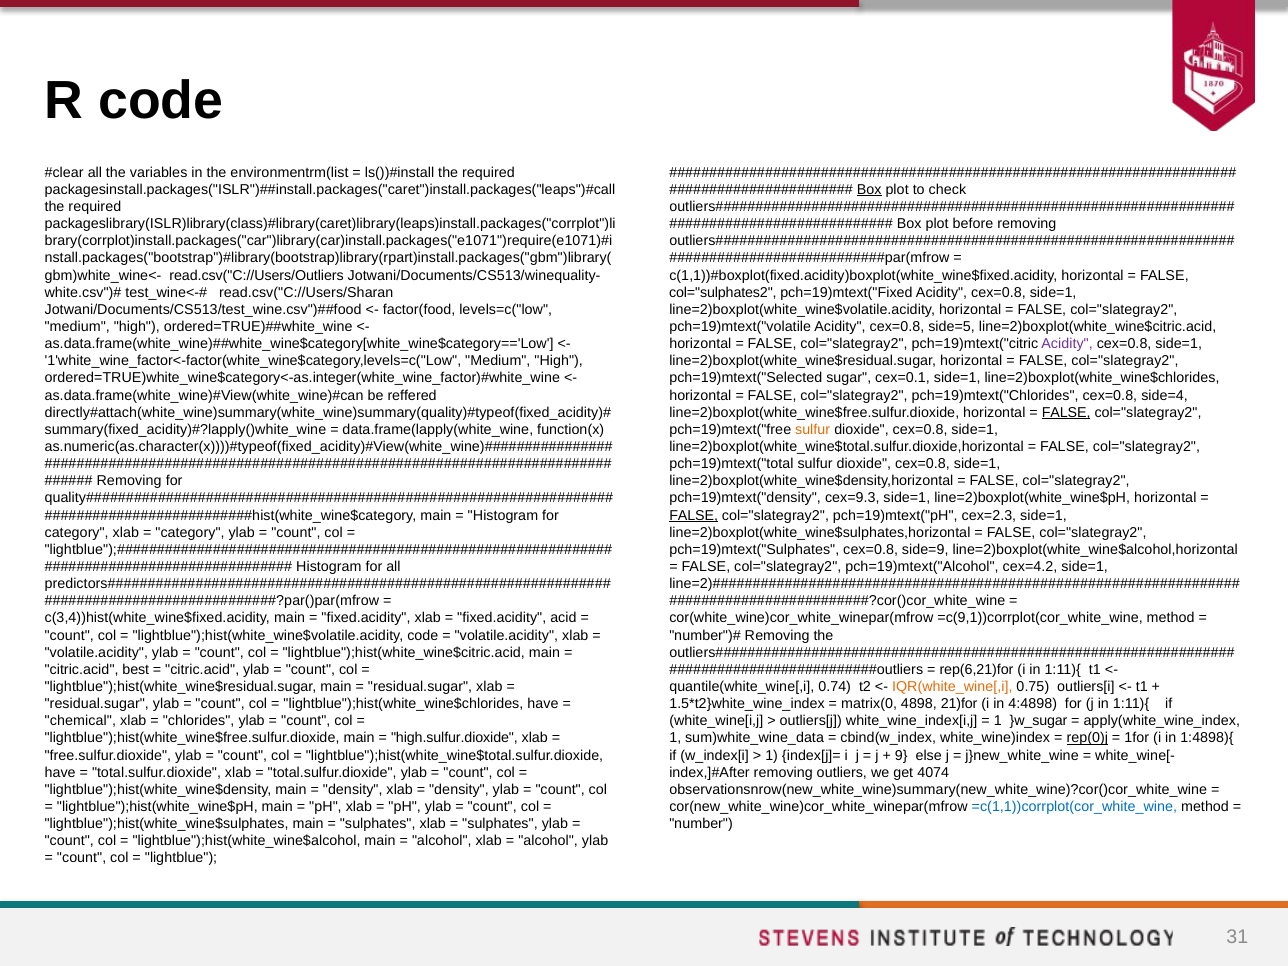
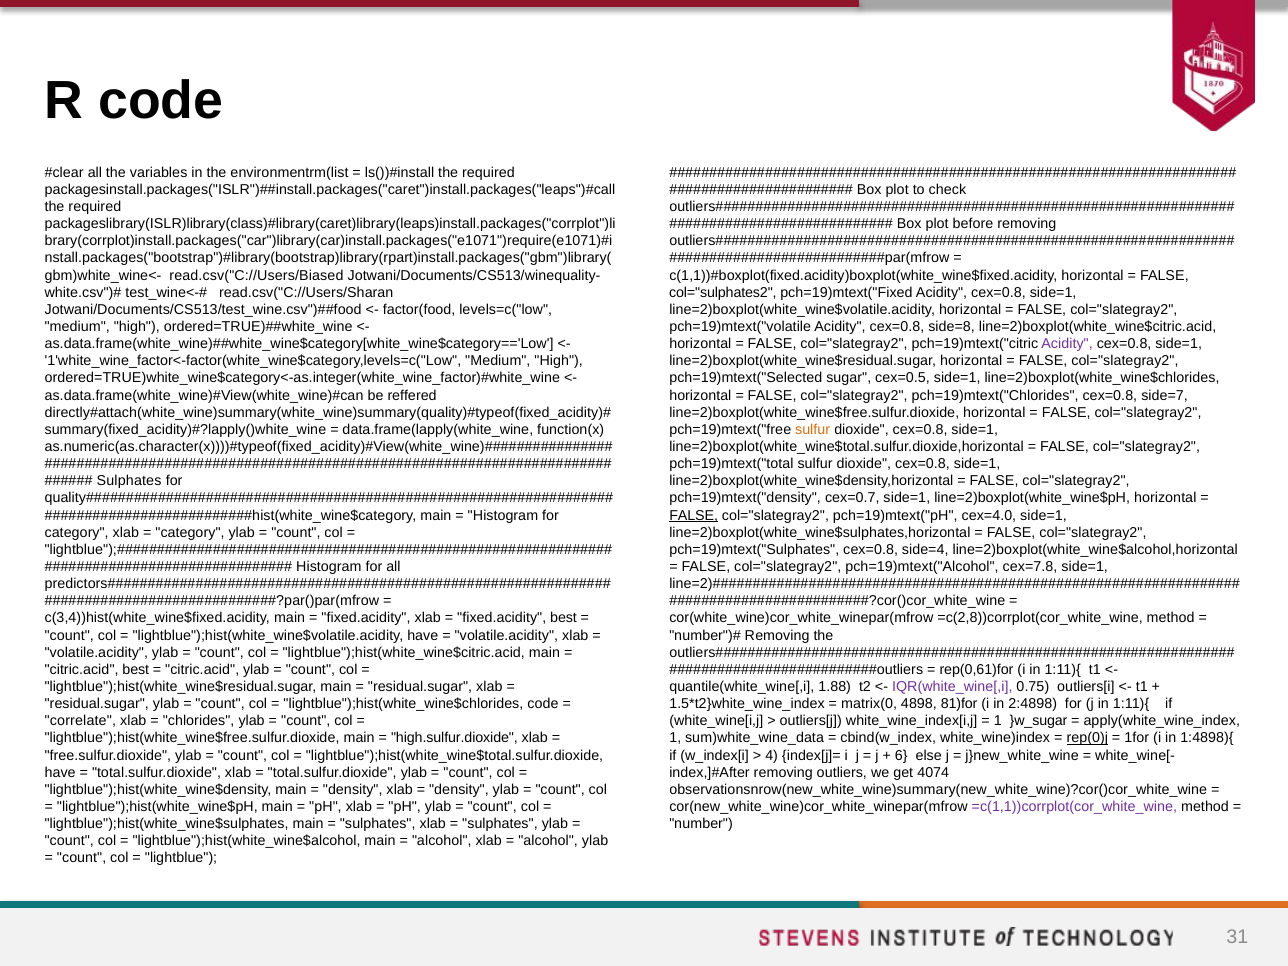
Box underline: present -> none (869, 190)
read.csv("C://Users/Outliers: read.csv("C://Users/Outliers -> read.csv("C://Users/Biased (256, 275)
side=5: side=5 -> side=8 (952, 327)
cex=0.1: cex=0.1 -> cex=0.5 (903, 378)
side=4: side=4 -> side=7 (1165, 395)
FALSE underline: present -> none (1066, 413)
Removing: Removing -> Sulphates (129, 481)
cex=9.3: cex=9.3 -> cex=0.7 (852, 498)
cex=2.3: cex=2.3 -> cex=4.0 (989, 515)
side=9: side=9 -> side=4 (925, 550)
cex=4.2: cex=4.2 -> cex=7.8 (1030, 567)
fixed.acidity acid: acid -> best (564, 618)
=c(9,1))corrplot(cor_white_wine: =c(9,1))corrplot(cor_white_wine -> =c(2,8))corrplot(cor_white_wine (1040, 618)
lightblue");hist(white_wine$volatile.acidity code: code -> have (423, 635)
rep(6,21)for: rep(6,21)for -> rep(0,61)for (976, 670)
0.74: 0.74 -> 1.88 (835, 687)
IQR(white_wine[,i colour: orange -> purple (952, 687)
lightblue");hist(white_wine$chlorides have: have -> code (543, 704)
21)for: 21)for -> 81)for (959, 704)
4:4898: 4:4898 -> 2:4898 (1033, 704)
chemical: chemical -> correlate (80, 721)
1: 1 -> 4 (772, 755)
9: 9 -> 6 (901, 755)
=c(1,1))corrplot(cor_white_wine colour: blue -> purple (1074, 807)
